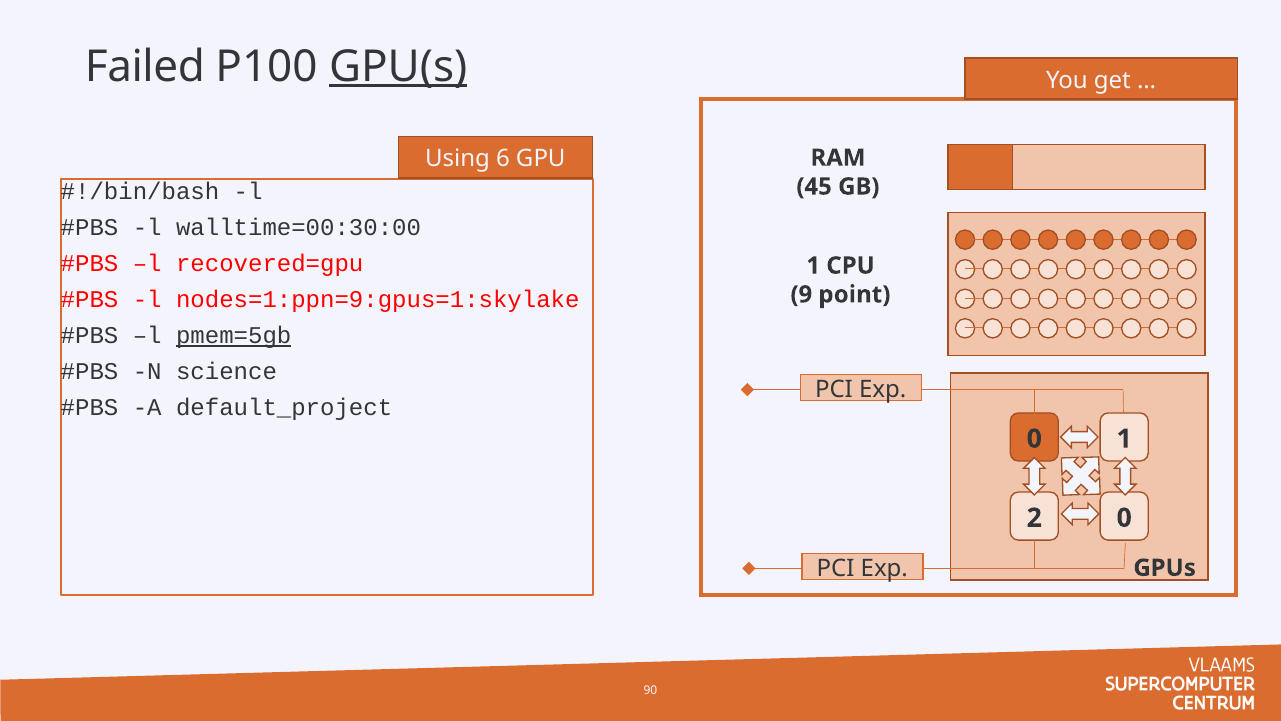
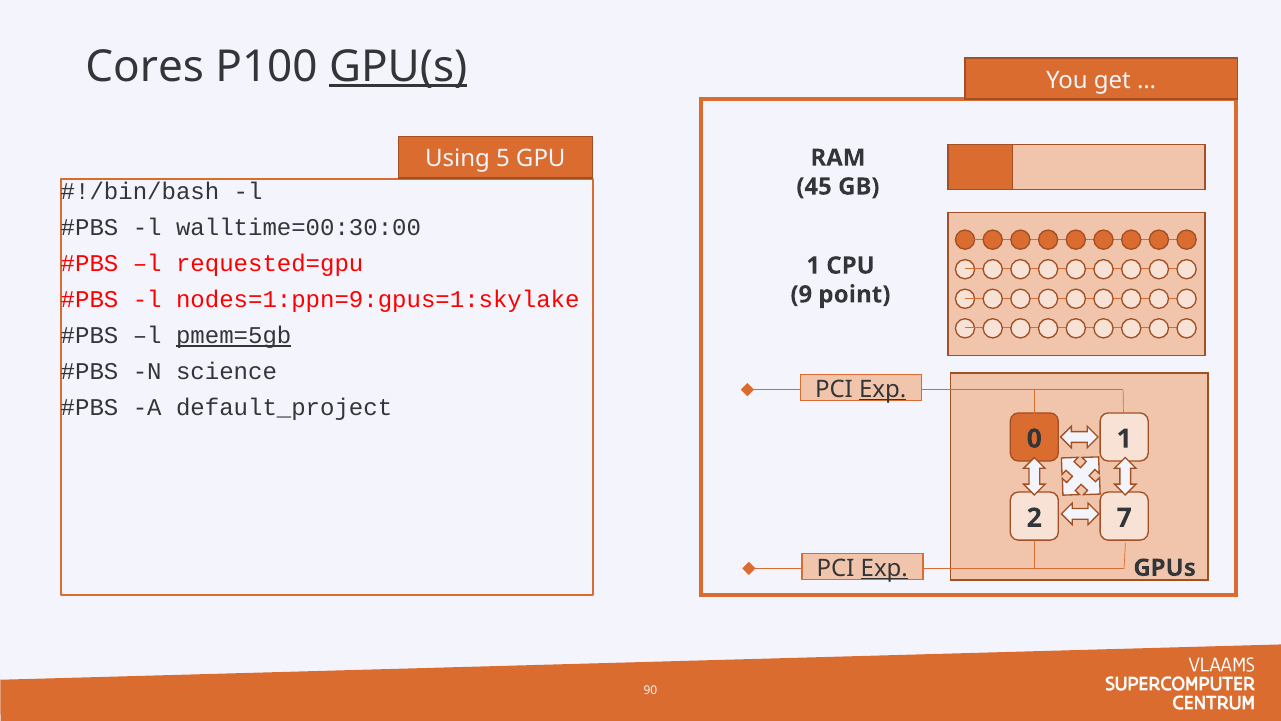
Failed: Failed -> Cores (145, 66)
6: 6 -> 5 (503, 159)
recovered=gpu: recovered=gpu -> requested=gpu (270, 263)
Exp underline: none -> present (883, 389)
2 0: 0 -> 7 (1124, 518)
Exp underline: none -> present (884, 568)
